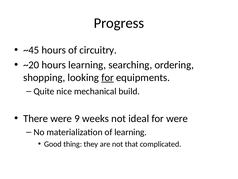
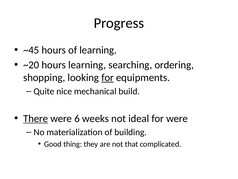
of circuitry: circuitry -> learning (98, 50)
There underline: none -> present (36, 118)
9: 9 -> 6 (77, 118)
of learning: learning -> building (131, 132)
